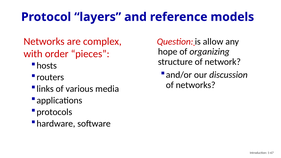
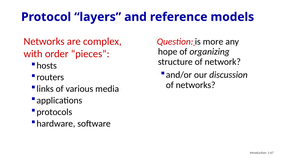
allow: allow -> more (213, 42)
